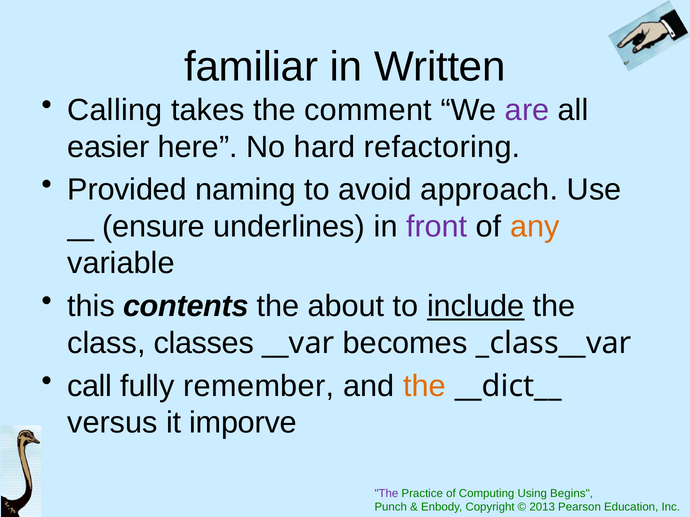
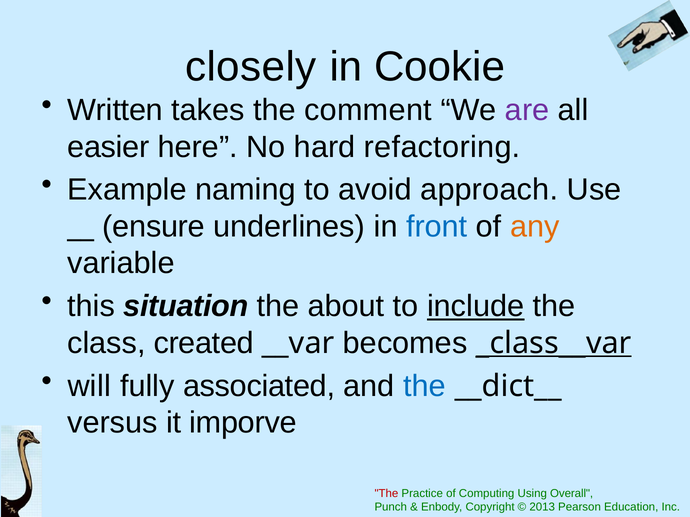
familiar: familiar -> closely (251, 67)
Written: Written -> Cookie (440, 67)
Calling: Calling -> Written (115, 110)
Provided: Provided -> Example (127, 190)
front colour: purple -> blue (437, 227)
contents: contents -> situation (186, 307)
classes: classes -> created (204, 343)
_class__var underline: none -> present (554, 343)
call: call -> will (89, 386)
remember: remember -> associated (259, 386)
the colour: orange -> blue (424, 386)
The colour: purple -> red (386, 494)
Begins: Begins -> Overall (572, 494)
